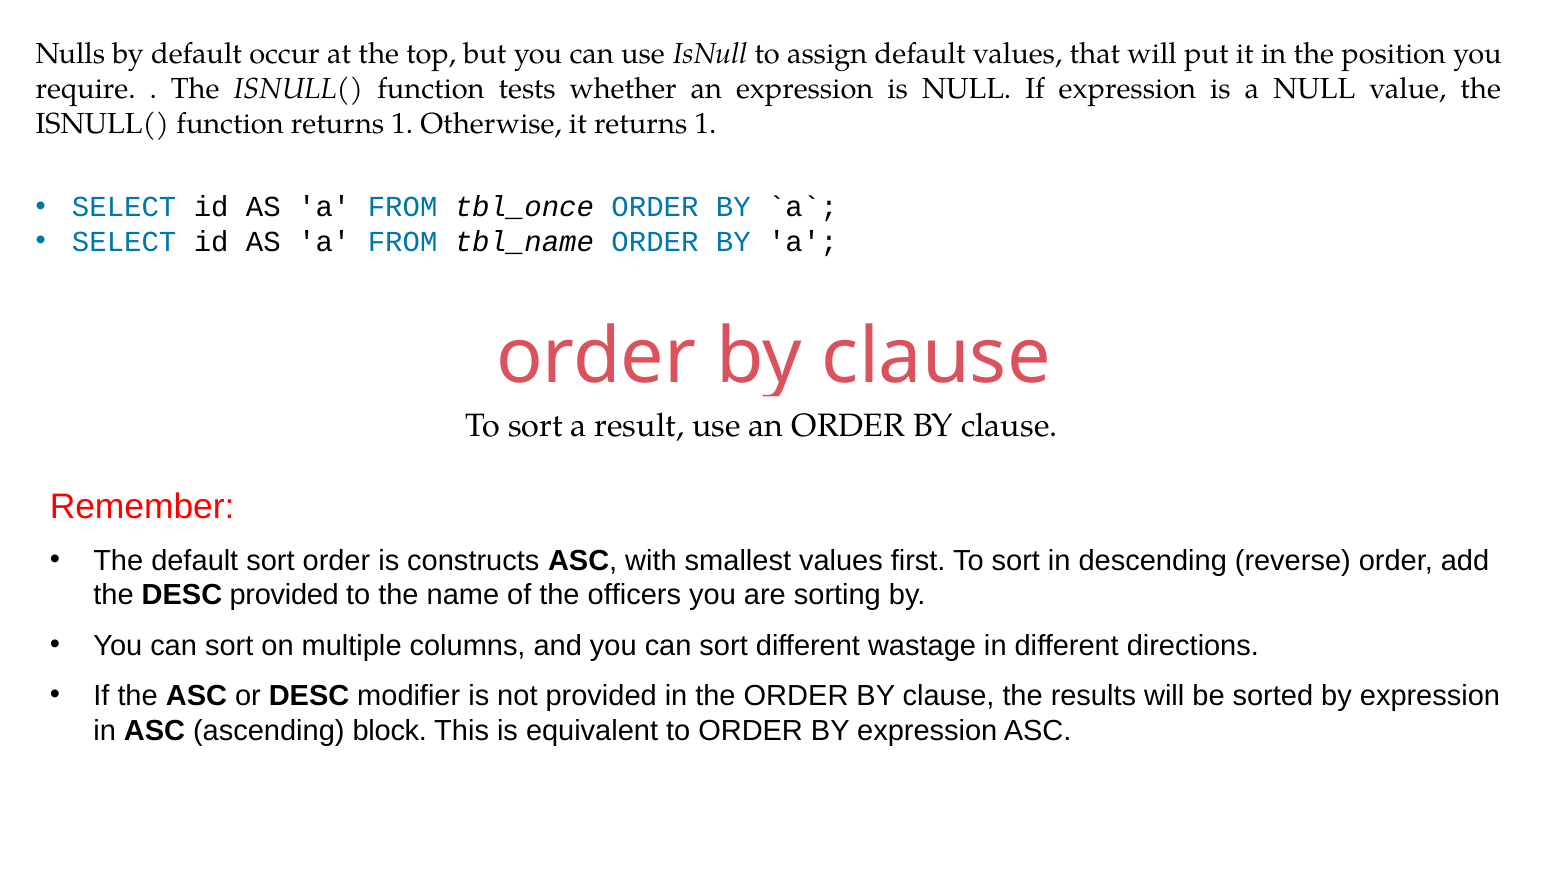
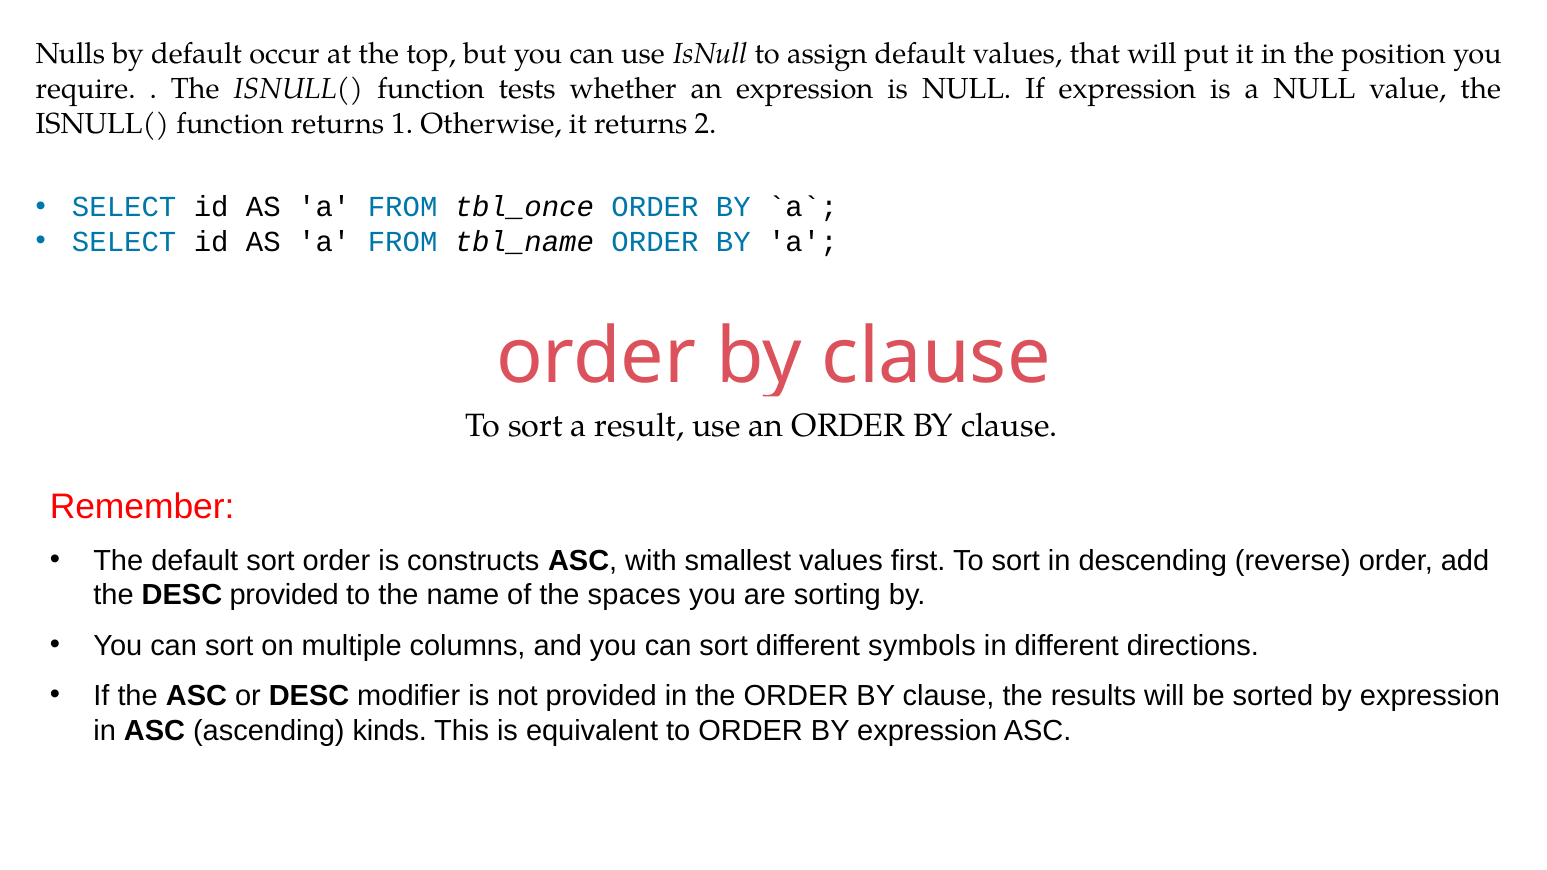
it returns 1: 1 -> 2 (705, 124)
officers: officers -> spaces (634, 596)
wastage: wastage -> symbols (922, 646)
block: block -> kinds (390, 731)
